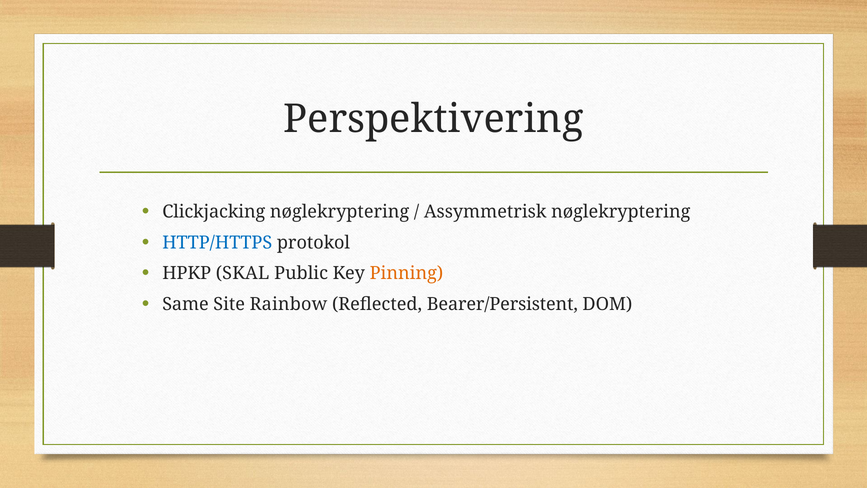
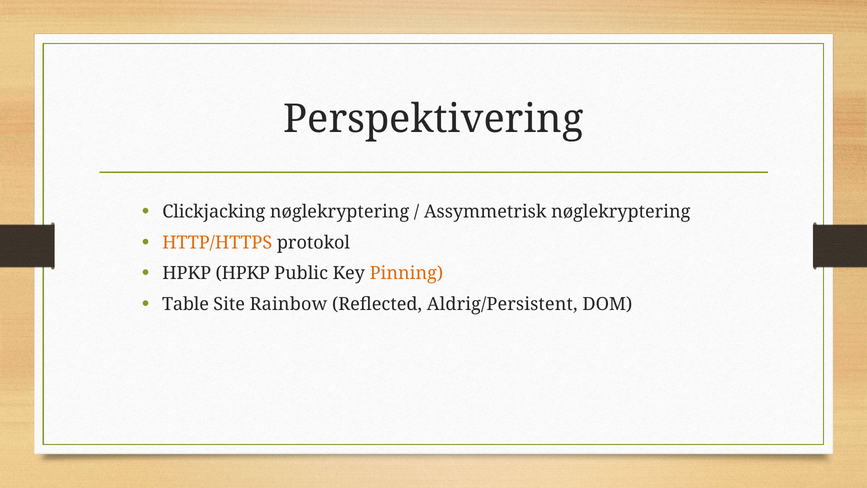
HTTP/HTTPS colour: blue -> orange (217, 243)
HPKP SKAL: SKAL -> HPKP (243, 273)
Same: Same -> Table (186, 304)
Bearer/Persistent: Bearer/Persistent -> Aldrig/Persistent (502, 304)
